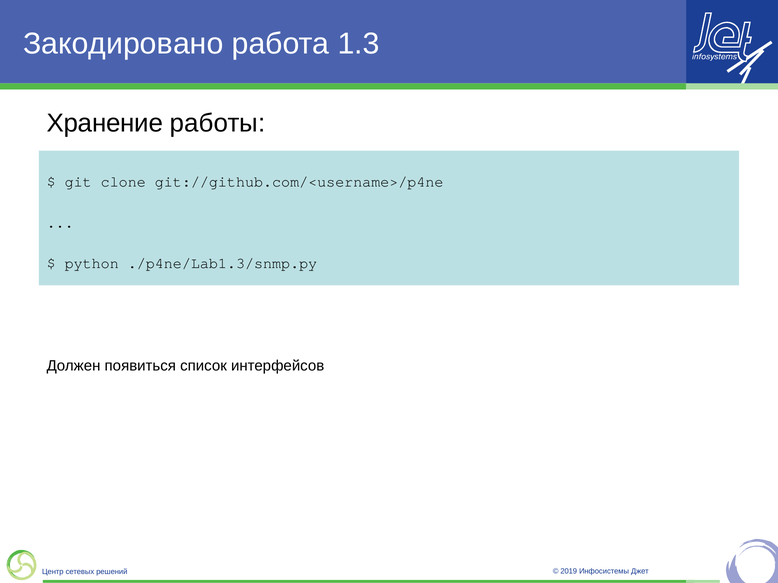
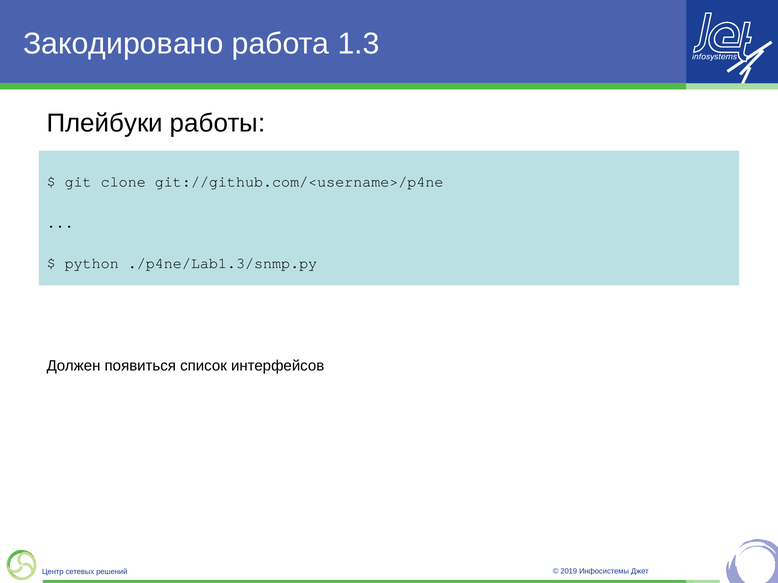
Хранение: Хранение -> Плейбуки (105, 123)
